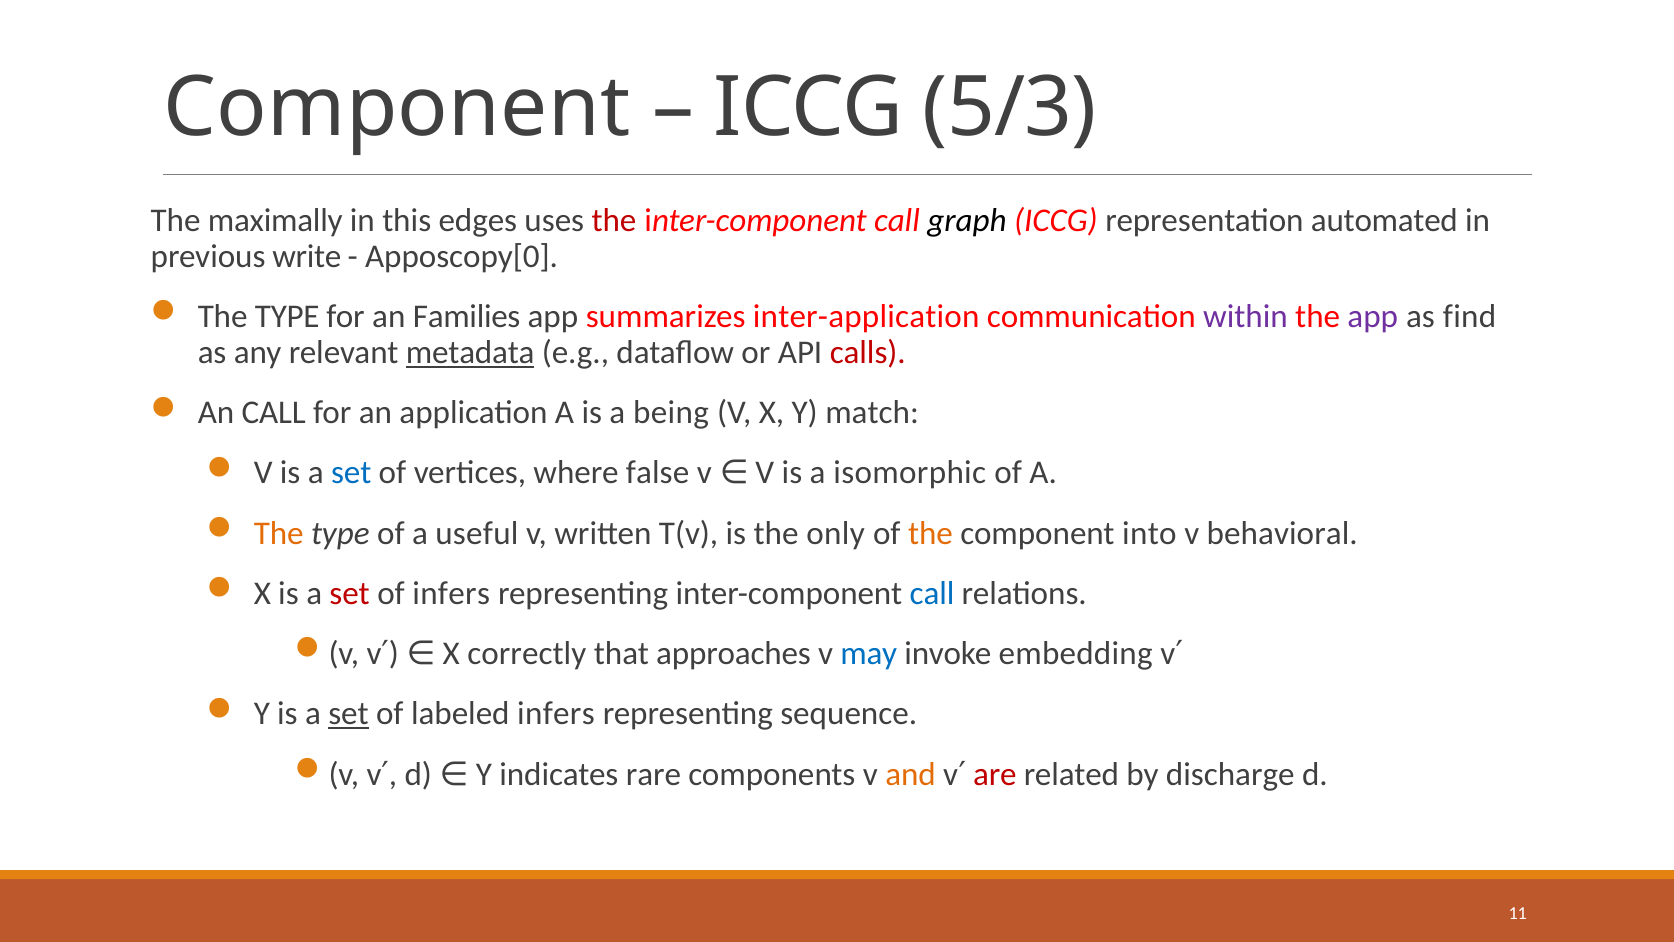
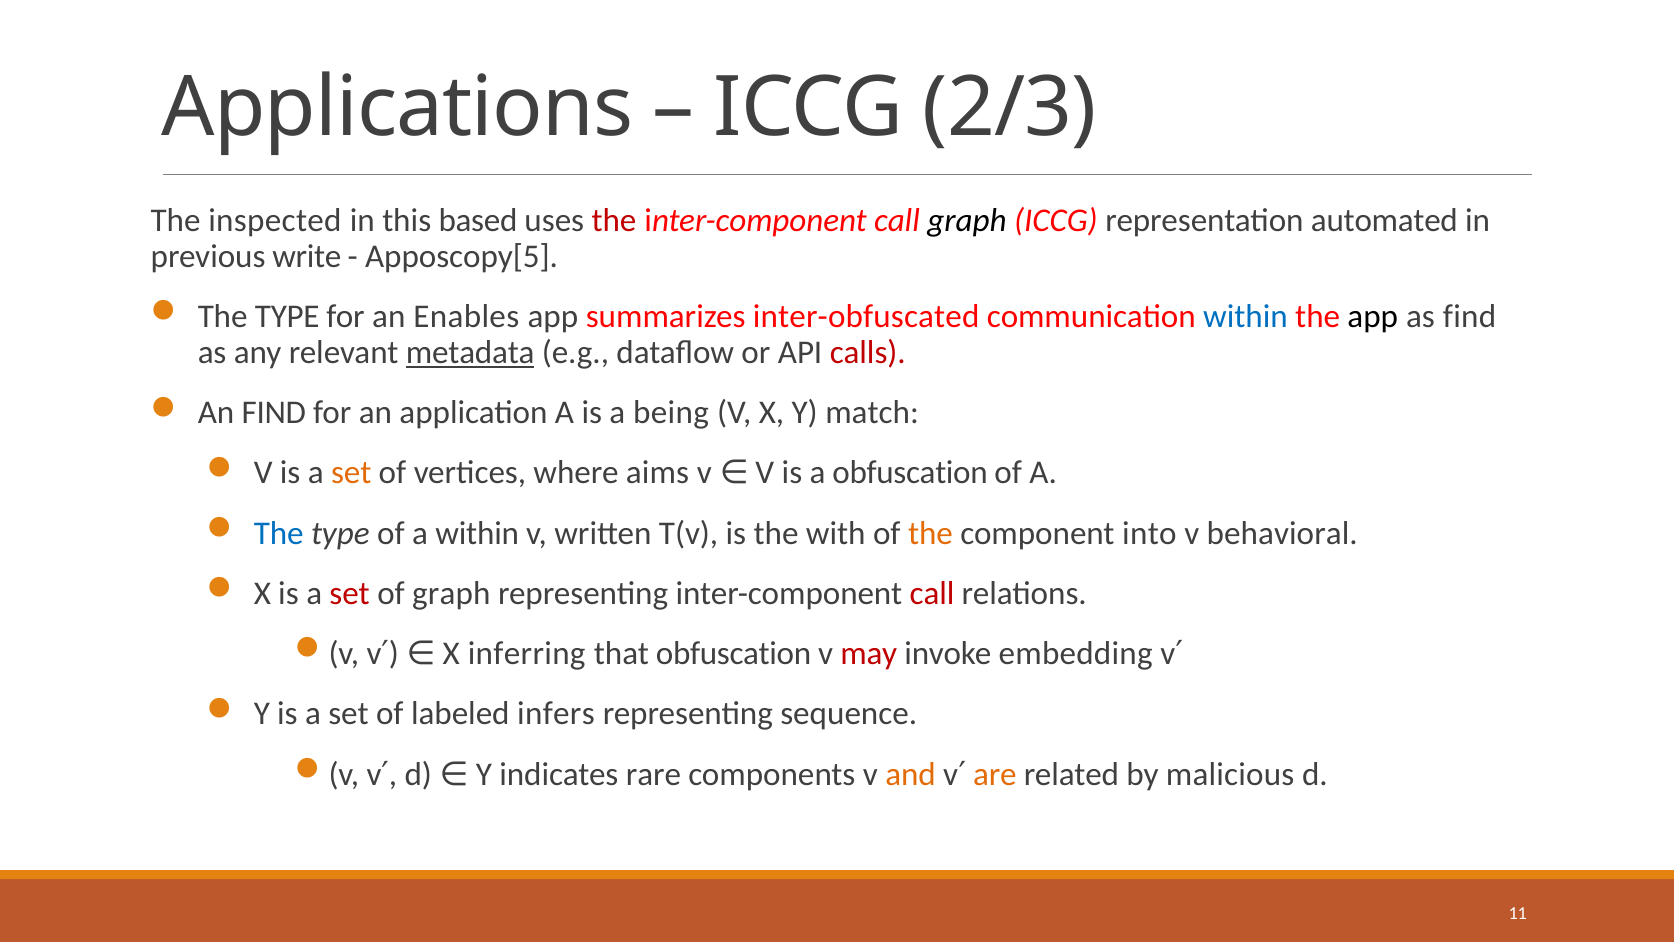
Component: Component -> Applications (398, 108)
5/3: 5/3 -> 2/3 (1010, 108)
maximally: maximally -> inspected (275, 221)
edges: edges -> based (478, 221)
Apposcopy[0: Apposcopy[0 -> Apposcopy[5 (462, 256)
Families: Families -> Enables (466, 317)
inter-application: inter-application -> inter-obfuscated (866, 317)
within colour: purple -> blue (1245, 317)
app colour: purple -> black (1373, 317)
An CALL: CALL -> FIND (274, 413)
set colour: blue -> orange (351, 473)
false: false -> aims (657, 473)
a isomorphic: isomorphic -> obfuscation (910, 473)
The colour: orange -> blue (279, 533)
a useful: useful -> within (477, 533)
only: only -> with (836, 533)
of infers: infers -> graph (451, 593)
call colour: blue -> red (932, 593)
correctly: correctly -> inferring (527, 653)
that approaches: approaches -> obfuscation (734, 653)
may colour: blue -> red (869, 653)
set underline: present -> none (348, 714)
are colour: red -> orange (995, 774)
discharge: discharge -> malicious (1230, 774)
